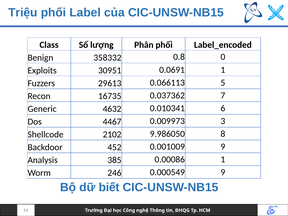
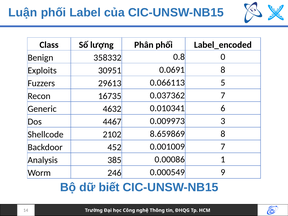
Triệu: Triệu -> Luận (23, 13)
0.0691 1: 1 -> 8 (223, 70)
9.986050: 9.986050 -> 8.659869 (167, 134)
0.001009 9: 9 -> 7 (223, 147)
